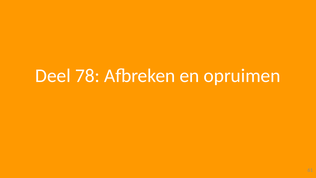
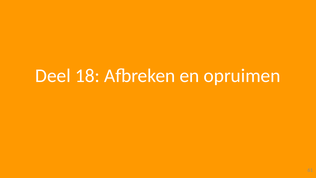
78: 78 -> 18 (87, 76)
